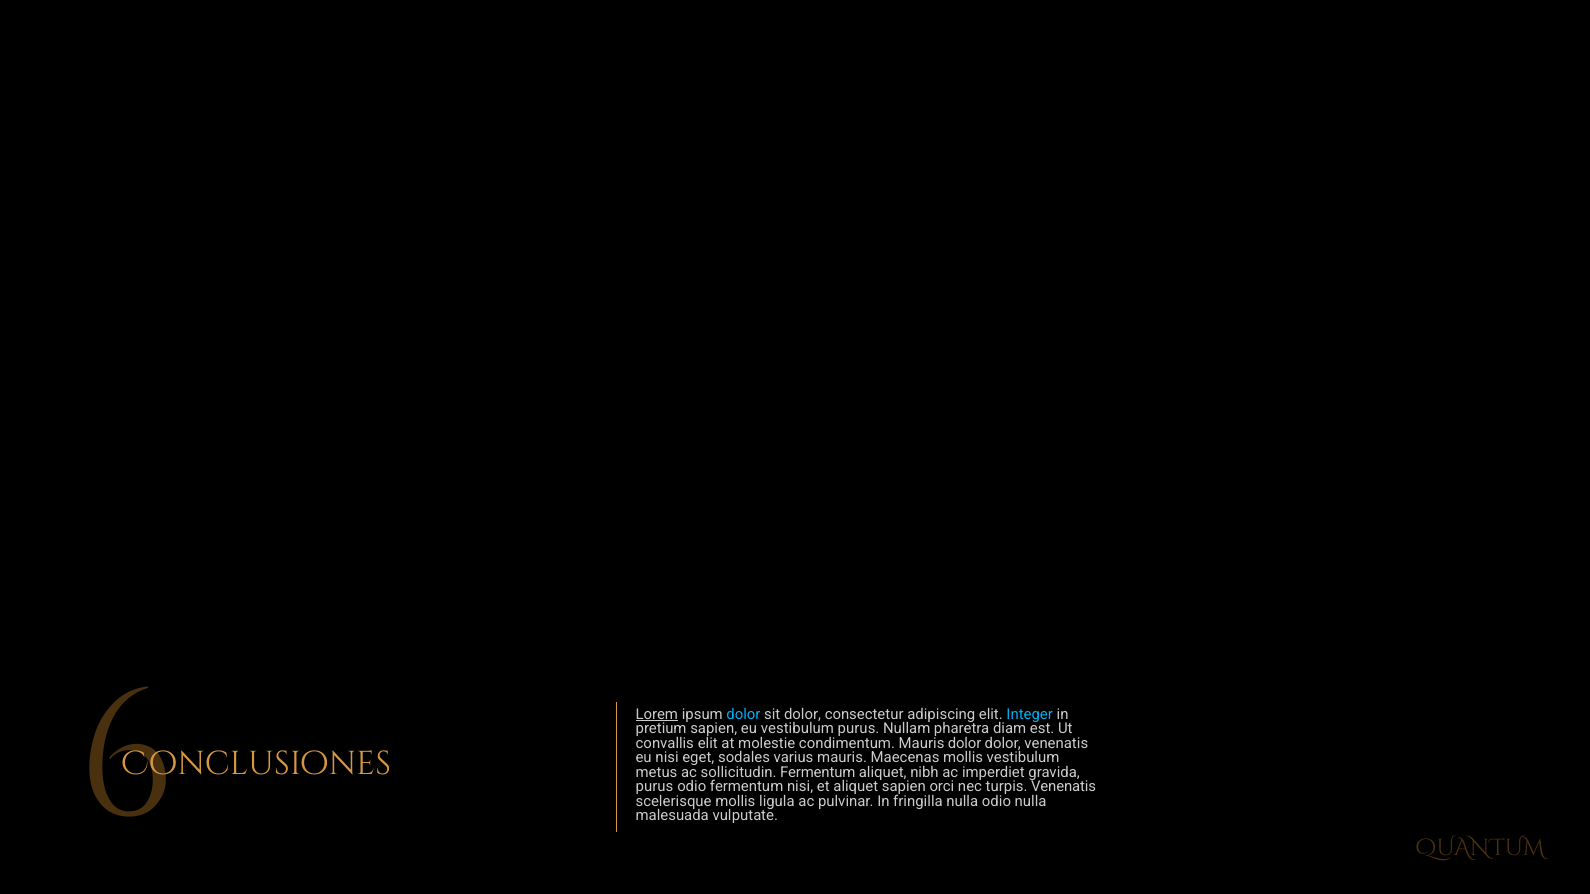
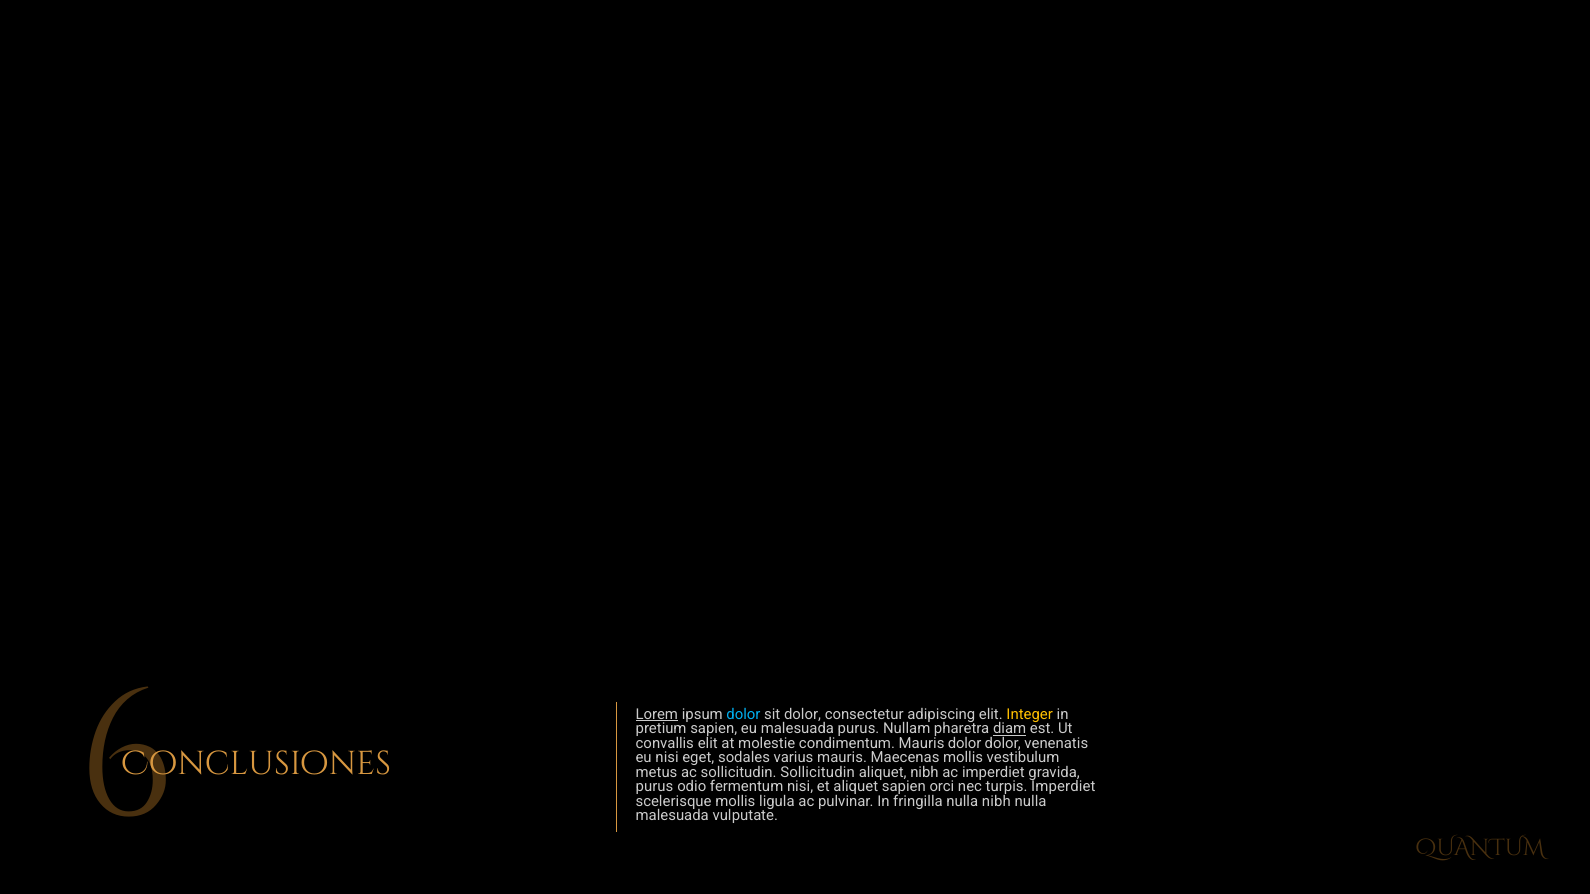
Integer colour: light blue -> yellow (1030, 715)
eu vestibulum: vestibulum -> malesuada (797, 729)
diam underline: none -> present (1010, 729)
sollicitudin Fermentum: Fermentum -> Sollicitudin (818, 773)
turpis Venenatis: Venenatis -> Imperdiet (1063, 787)
nulla odio: odio -> nibh (996, 802)
